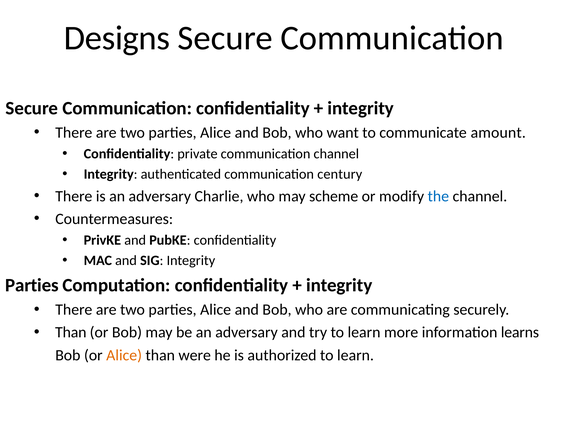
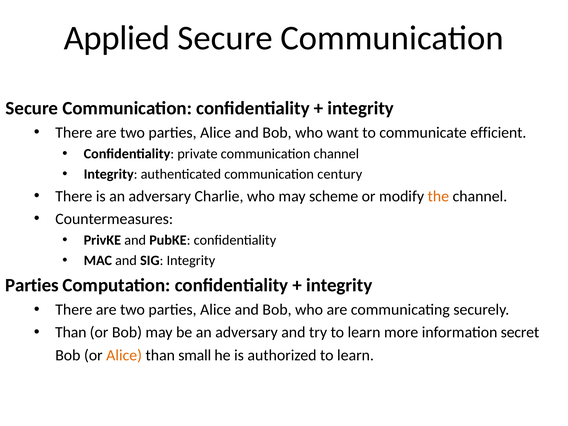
Designs: Designs -> Applied (117, 38)
amount: amount -> efficient (498, 133)
the colour: blue -> orange (438, 196)
learns: learns -> secret (520, 332)
were: were -> small (195, 355)
